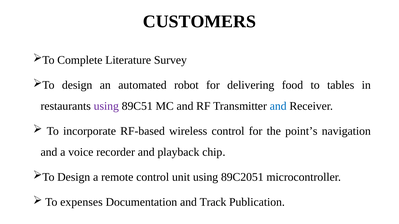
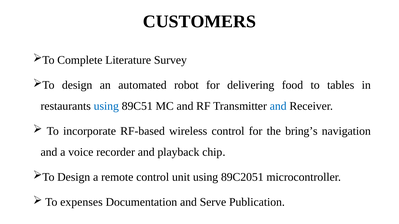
using colour: purple -> blue (106, 106)
point’s: point’s -> bring’s (301, 131)
Track: Track -> Serve (213, 202)
